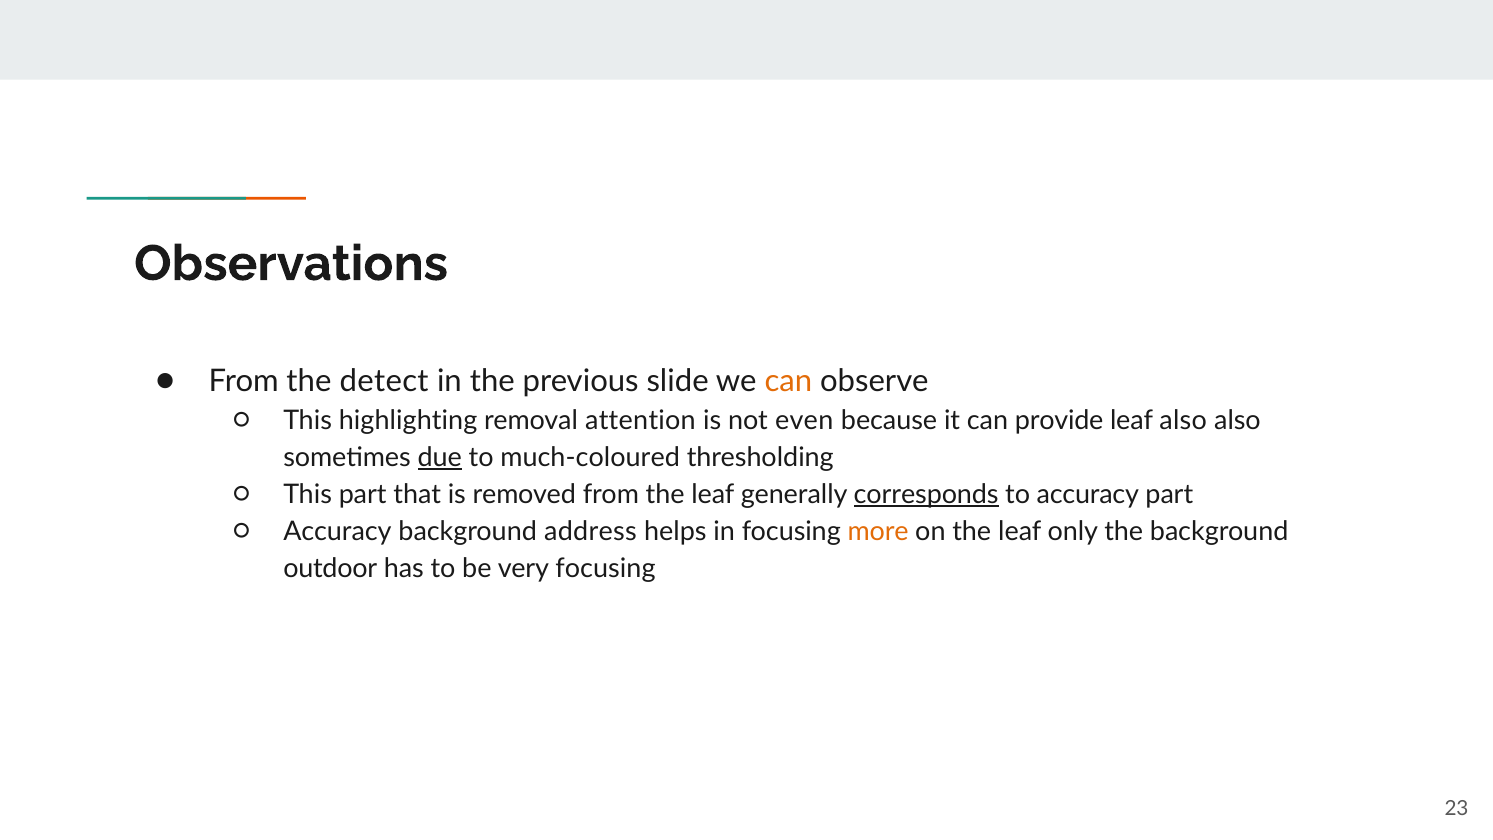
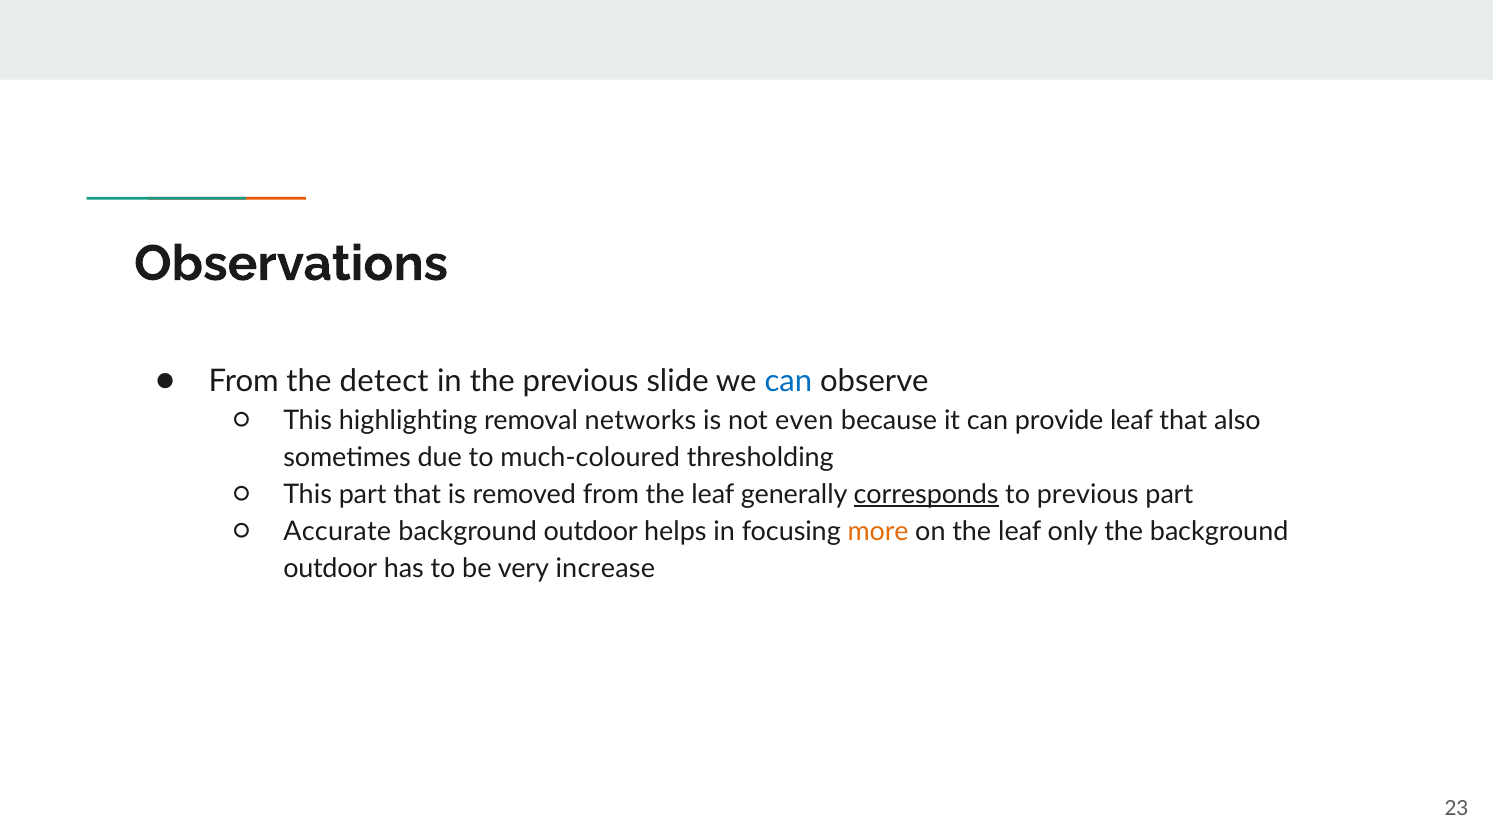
can colour: orange -> blue (788, 381)
attention: attention -> networks (641, 420)
leaf also: also -> that (1183, 420)
due underline: present -> none (440, 457)
to accuracy: accuracy -> previous (1088, 494)
Accuracy: Accuracy -> Accurate (337, 531)
address: address -> outdoor (591, 531)
very focusing: focusing -> increase (605, 568)
